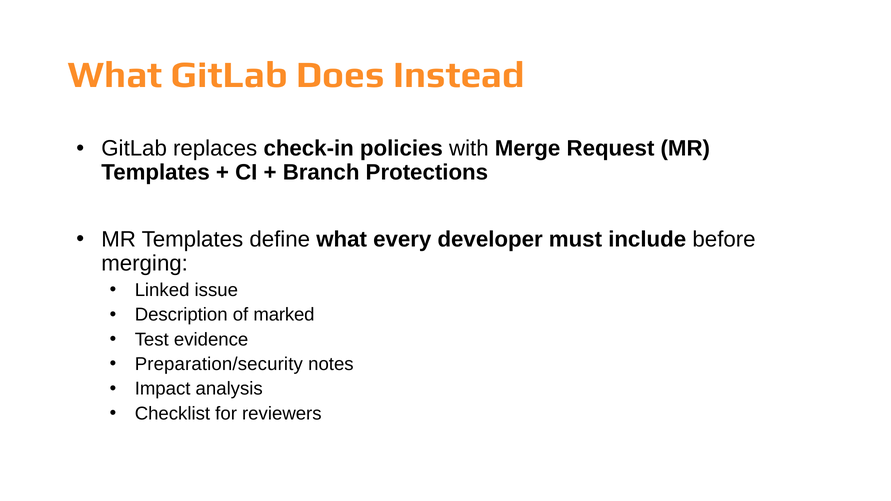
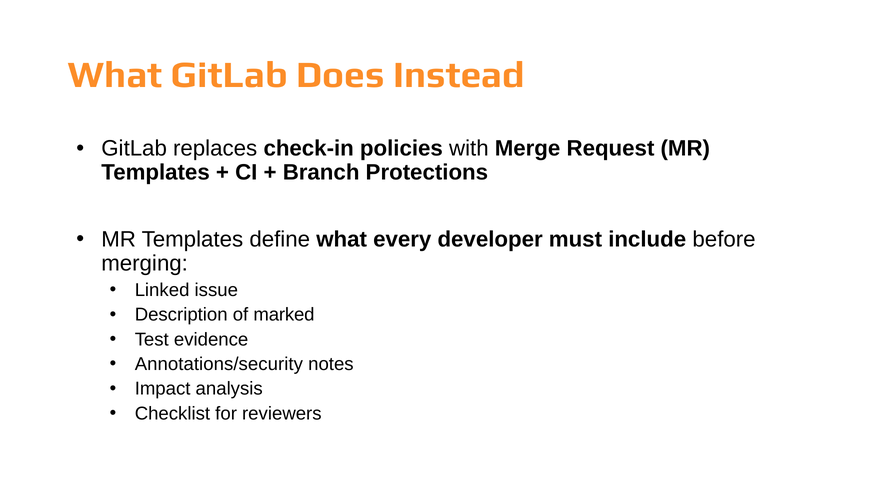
Preparation/security: Preparation/security -> Annotations/security (219, 364)
